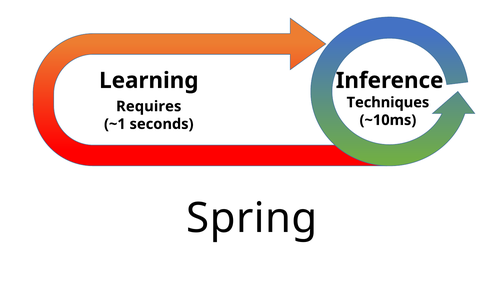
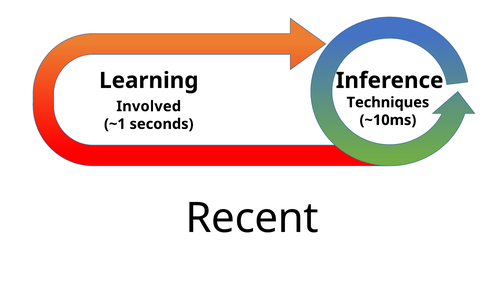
Requires: Requires -> Involved (149, 106)
Spring: Spring -> Recent (252, 218)
